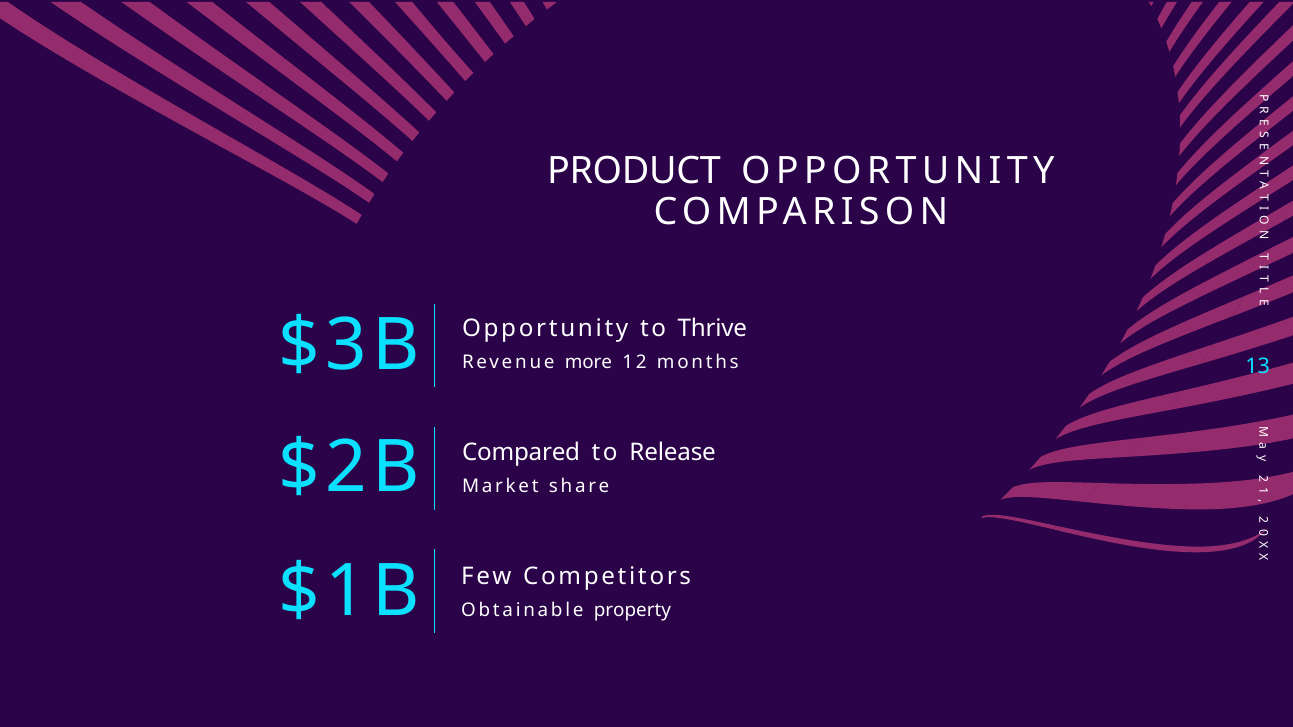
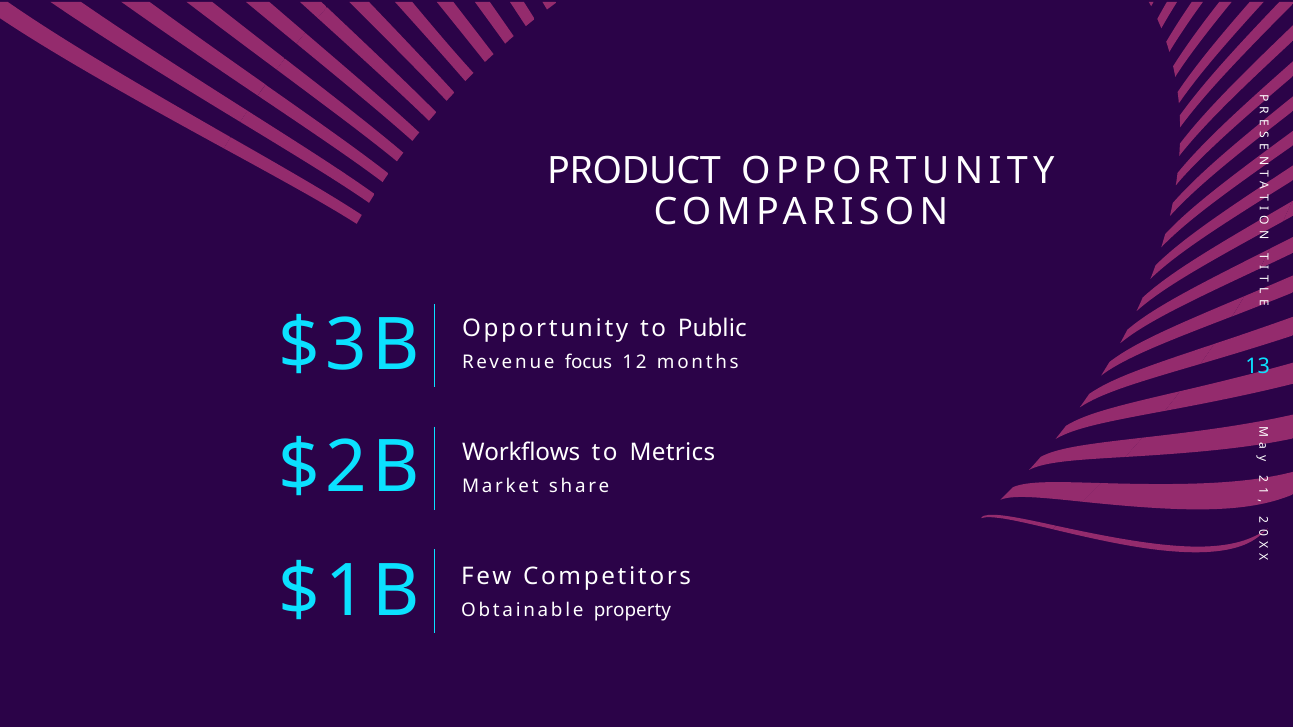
Thrive: Thrive -> Public (712, 329)
more: more -> focus (588, 363)
Compared: Compared -> Workflows (521, 452)
Release: Release -> Metrics (672, 452)
